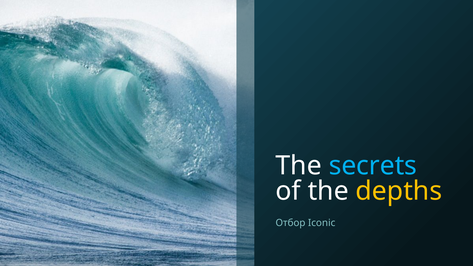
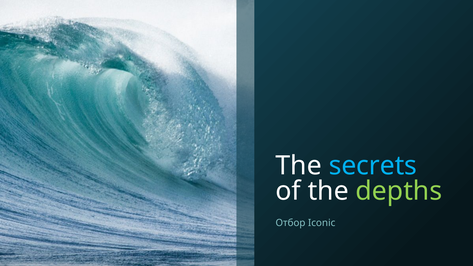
depths colour: yellow -> light green (399, 191)
